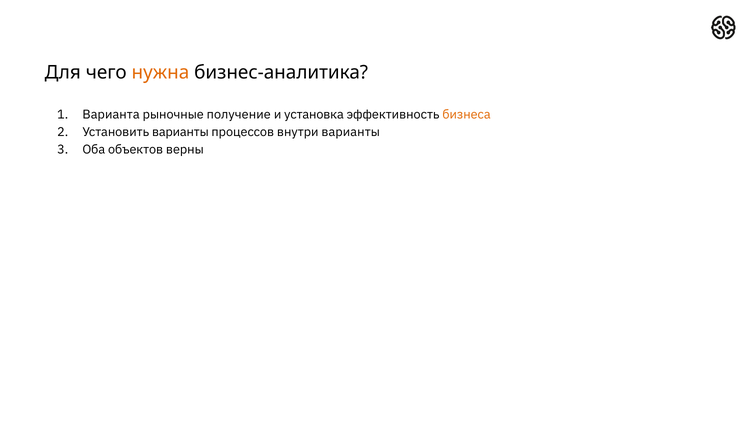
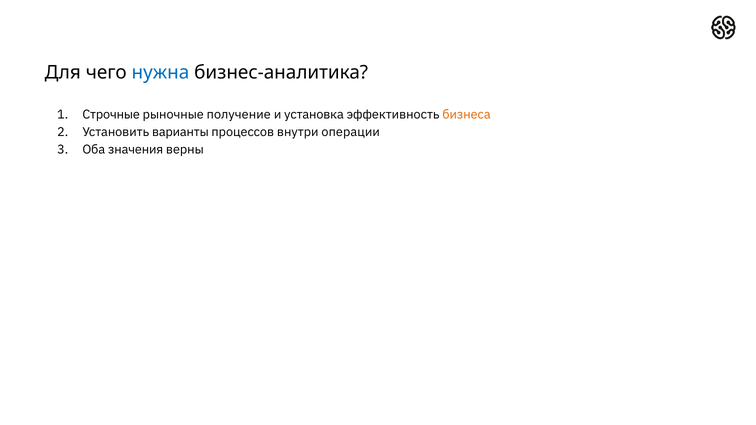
нужна colour: orange -> blue (160, 73)
Варианта: Варианта -> Строчные (111, 115)
внутри варианты: варианты -> операции (351, 132)
объектов: объектов -> значения (136, 150)
